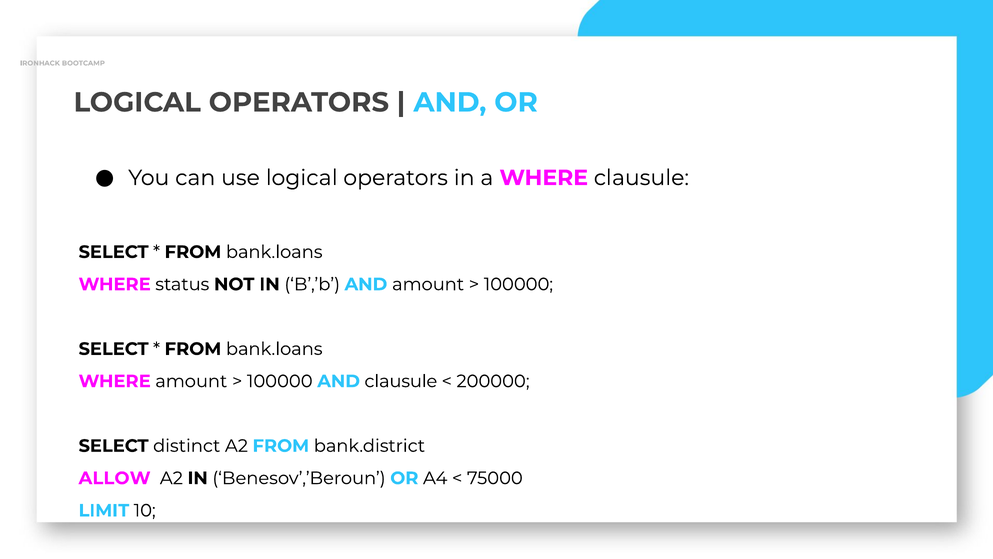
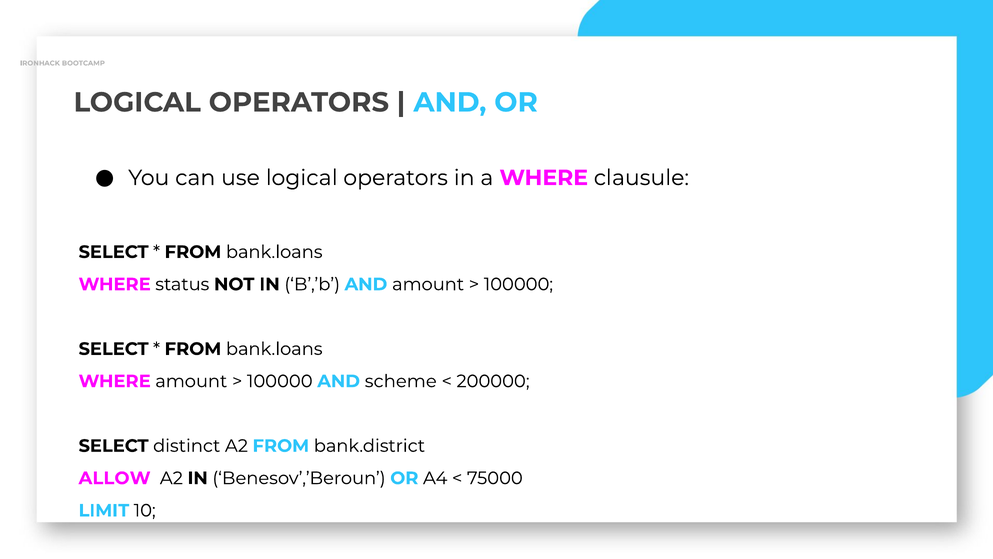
AND clausule: clausule -> scheme (401, 381)
